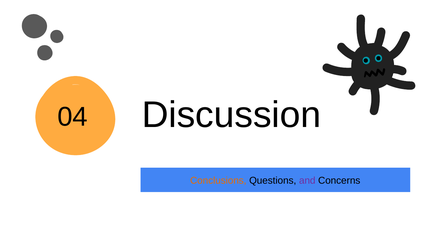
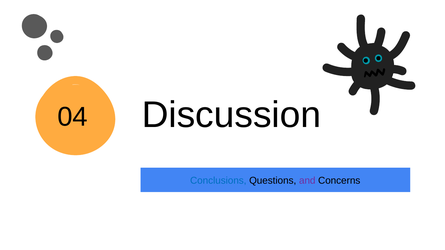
Conclusions colour: orange -> blue (218, 181)
